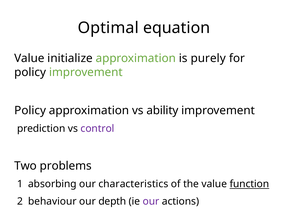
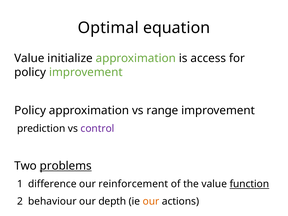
purely: purely -> access (208, 58)
ability: ability -> range (162, 110)
problems underline: none -> present (66, 166)
absorbing: absorbing -> difference (52, 184)
characteristics: characteristics -> reinforcement (133, 184)
our colour: purple -> orange (151, 201)
